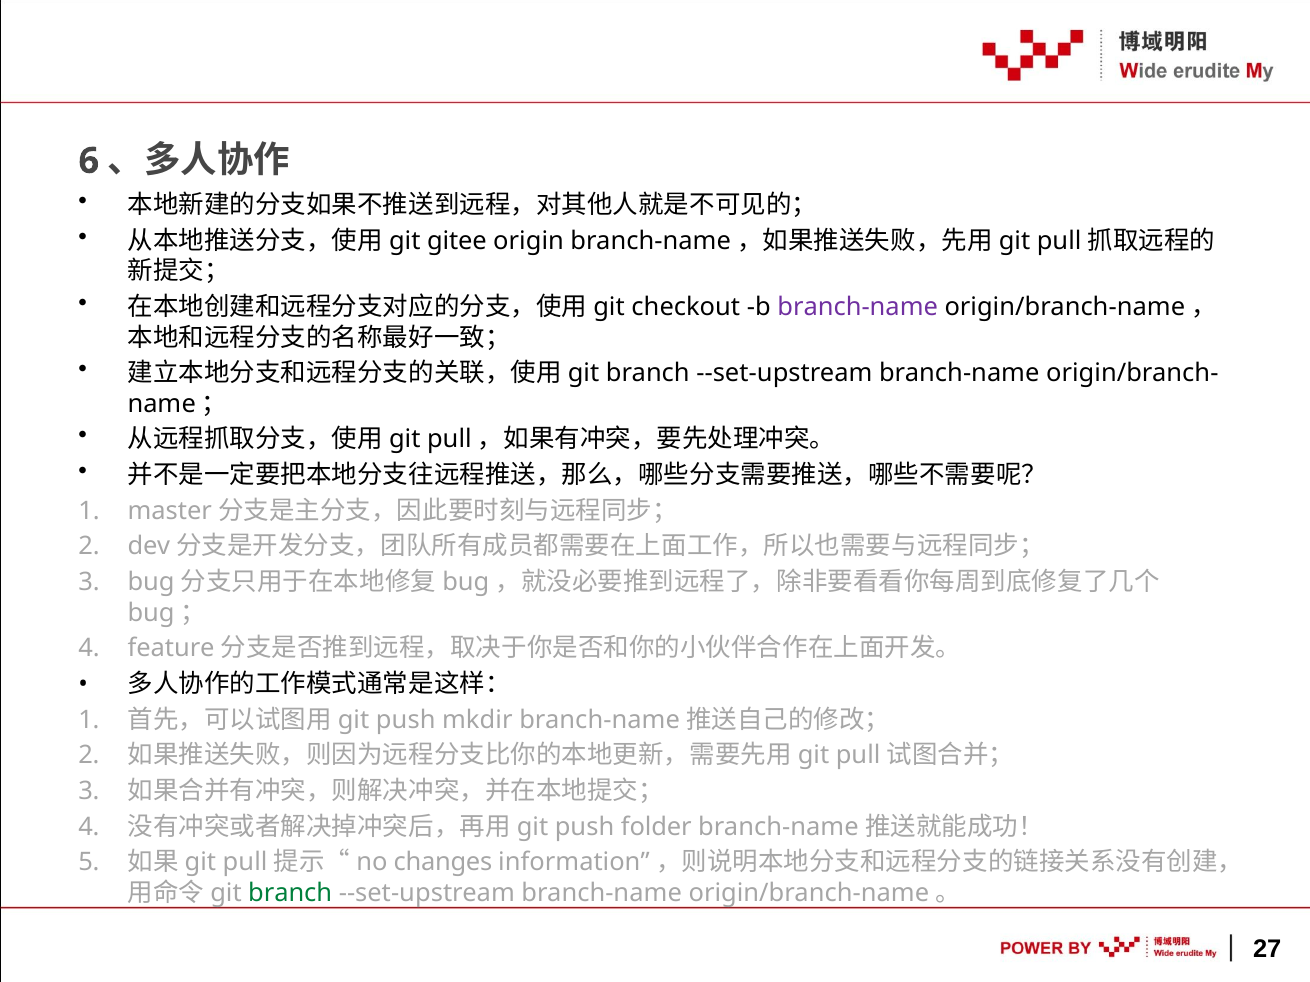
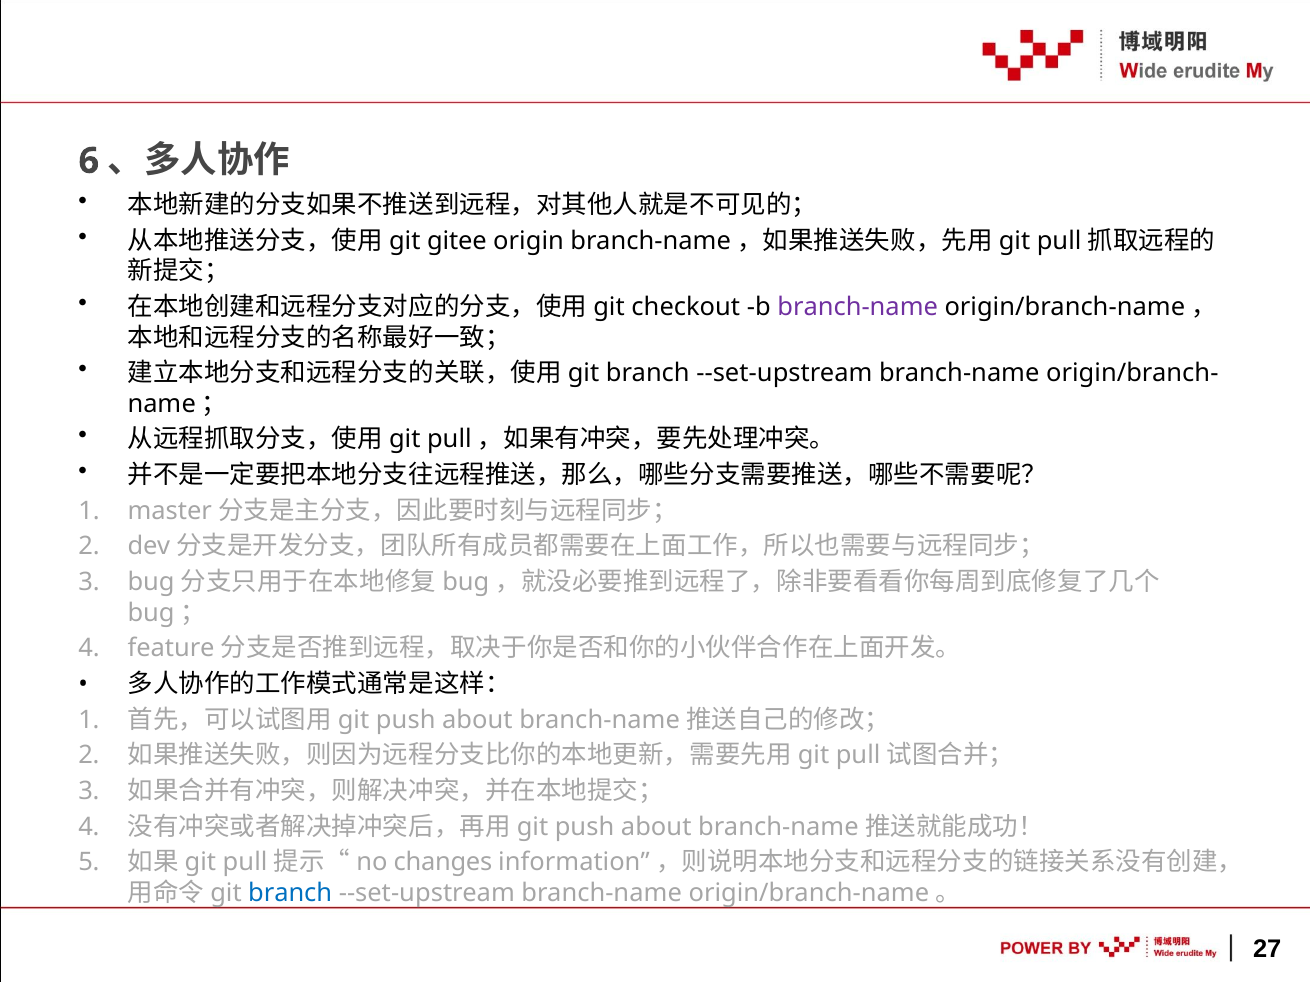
mkdir: mkdir -> about (477, 720)
folder: folder -> about (656, 827)
branch colour: green -> blue (290, 894)
